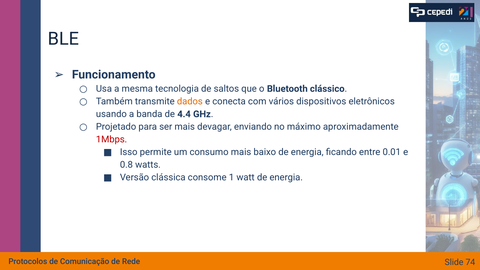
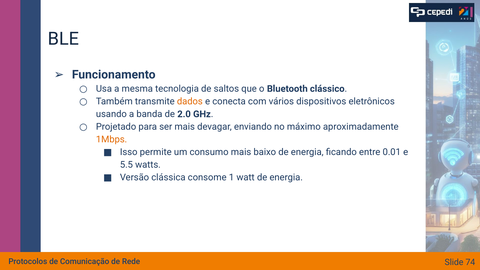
4.4: 4.4 -> 2.0 (184, 114)
1Mbps colour: red -> orange (112, 139)
0.8: 0.8 -> 5.5 (126, 165)
